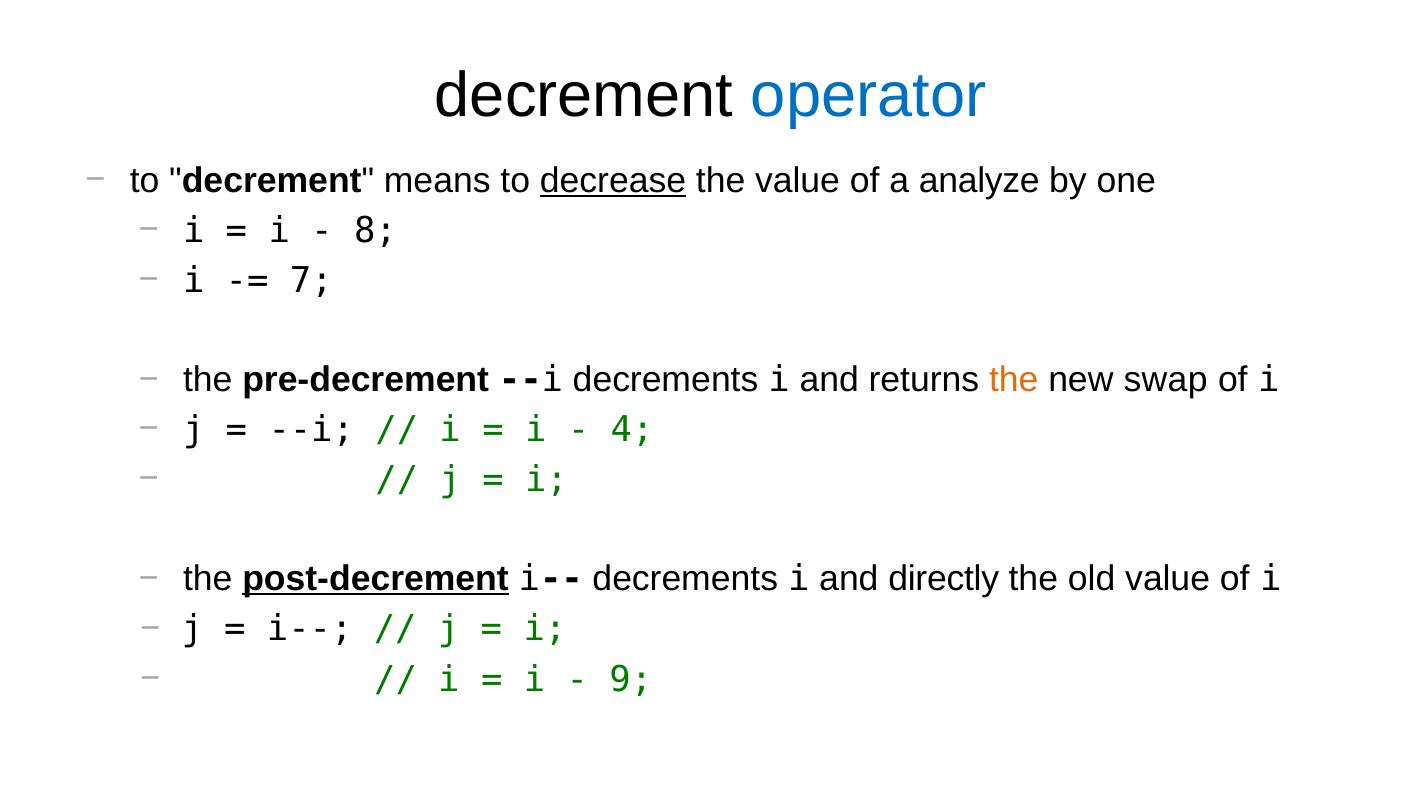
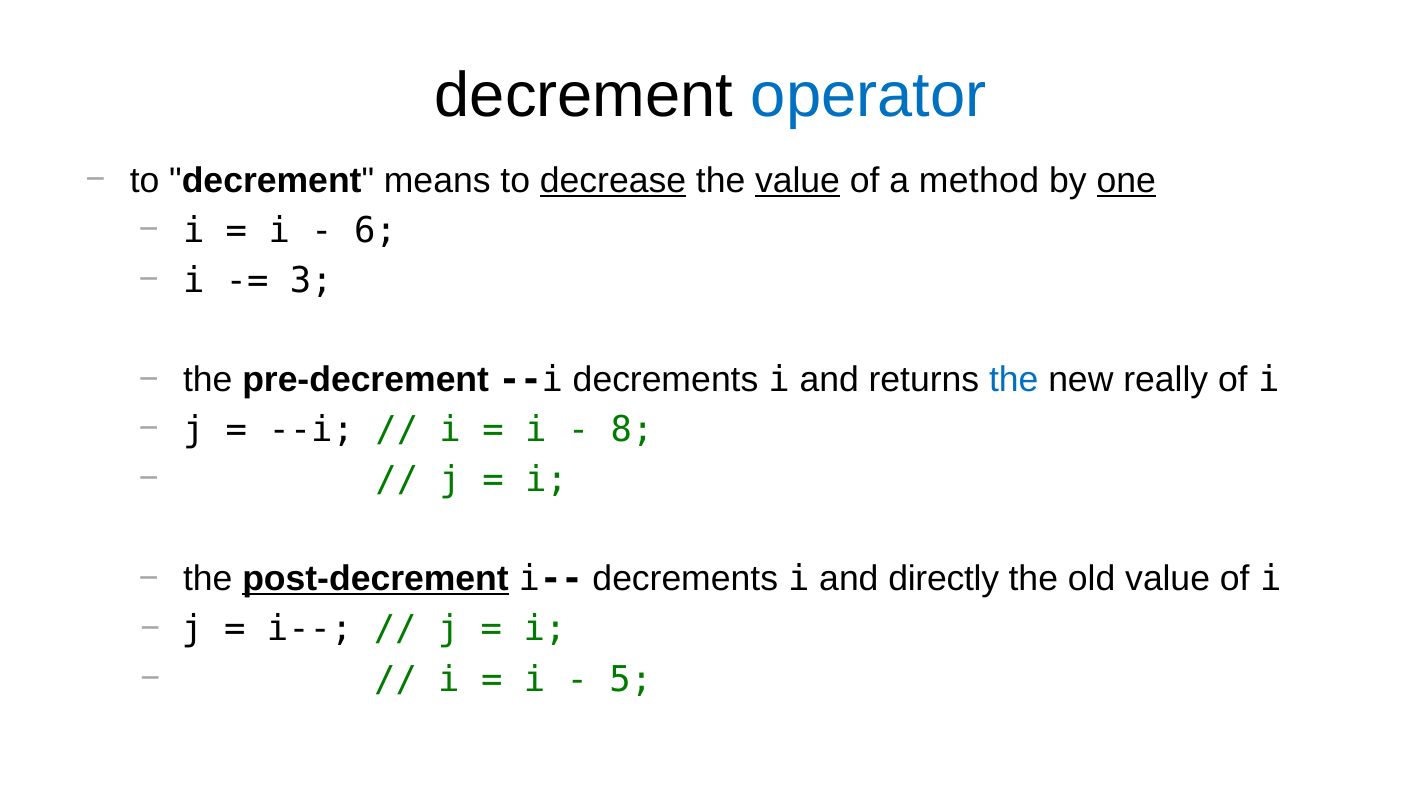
value underline: none -> present (798, 181)
analyze: analyze -> method (979, 181)
one underline: none -> present (1126, 181)
8: 8 -> 6 (375, 231)
7: 7 -> 3 (311, 280)
the colour: orange -> blue (1014, 380)
swap: swap -> really (1166, 380)
4: 4 -> 8 (632, 430)
9: 9 -> 5 (631, 679)
